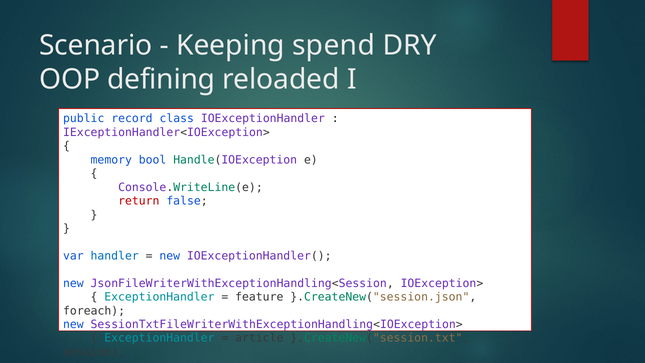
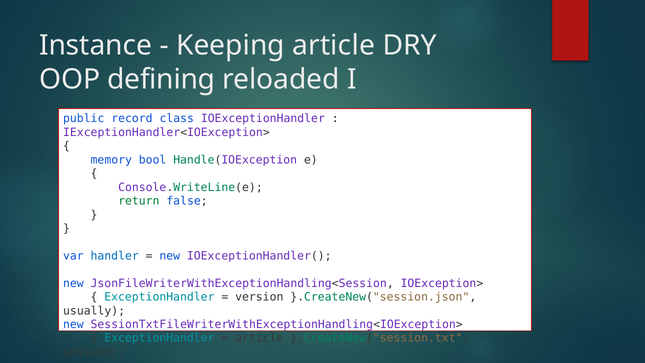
Scenario: Scenario -> Instance (96, 45)
Keeping spend: spend -> article (334, 45)
return colour: red -> green (139, 201)
feature: feature -> version (259, 297)
foreach: foreach -> usually (94, 311)
